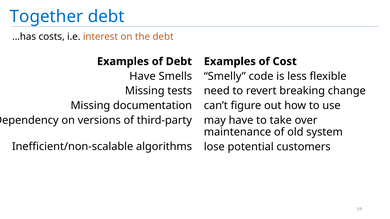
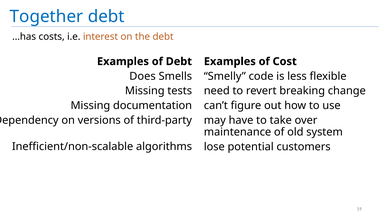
Have: Have -> Does (143, 76)
